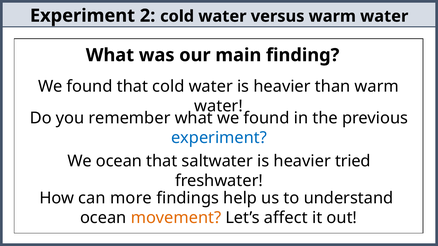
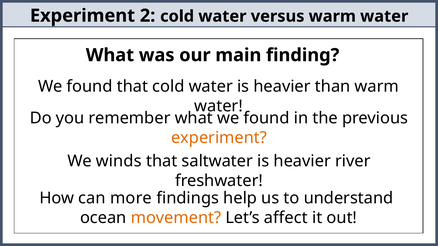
experiment colour: blue -> orange (219, 138)
We ocean: ocean -> winds (119, 161)
tried: tried -> river (353, 161)
